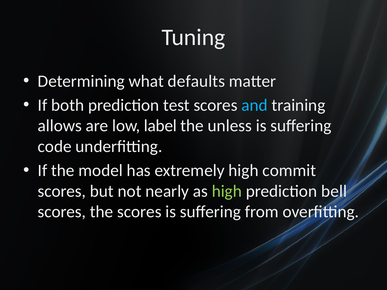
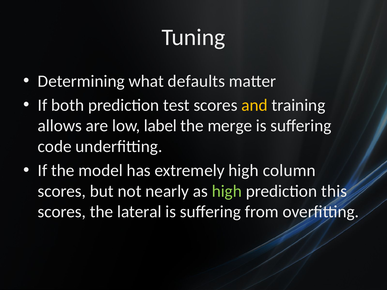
and colour: light blue -> yellow (255, 105)
unless: unless -> merge (230, 126)
commit: commit -> column (289, 171)
bell: bell -> this (334, 191)
the scores: scores -> lateral (139, 212)
